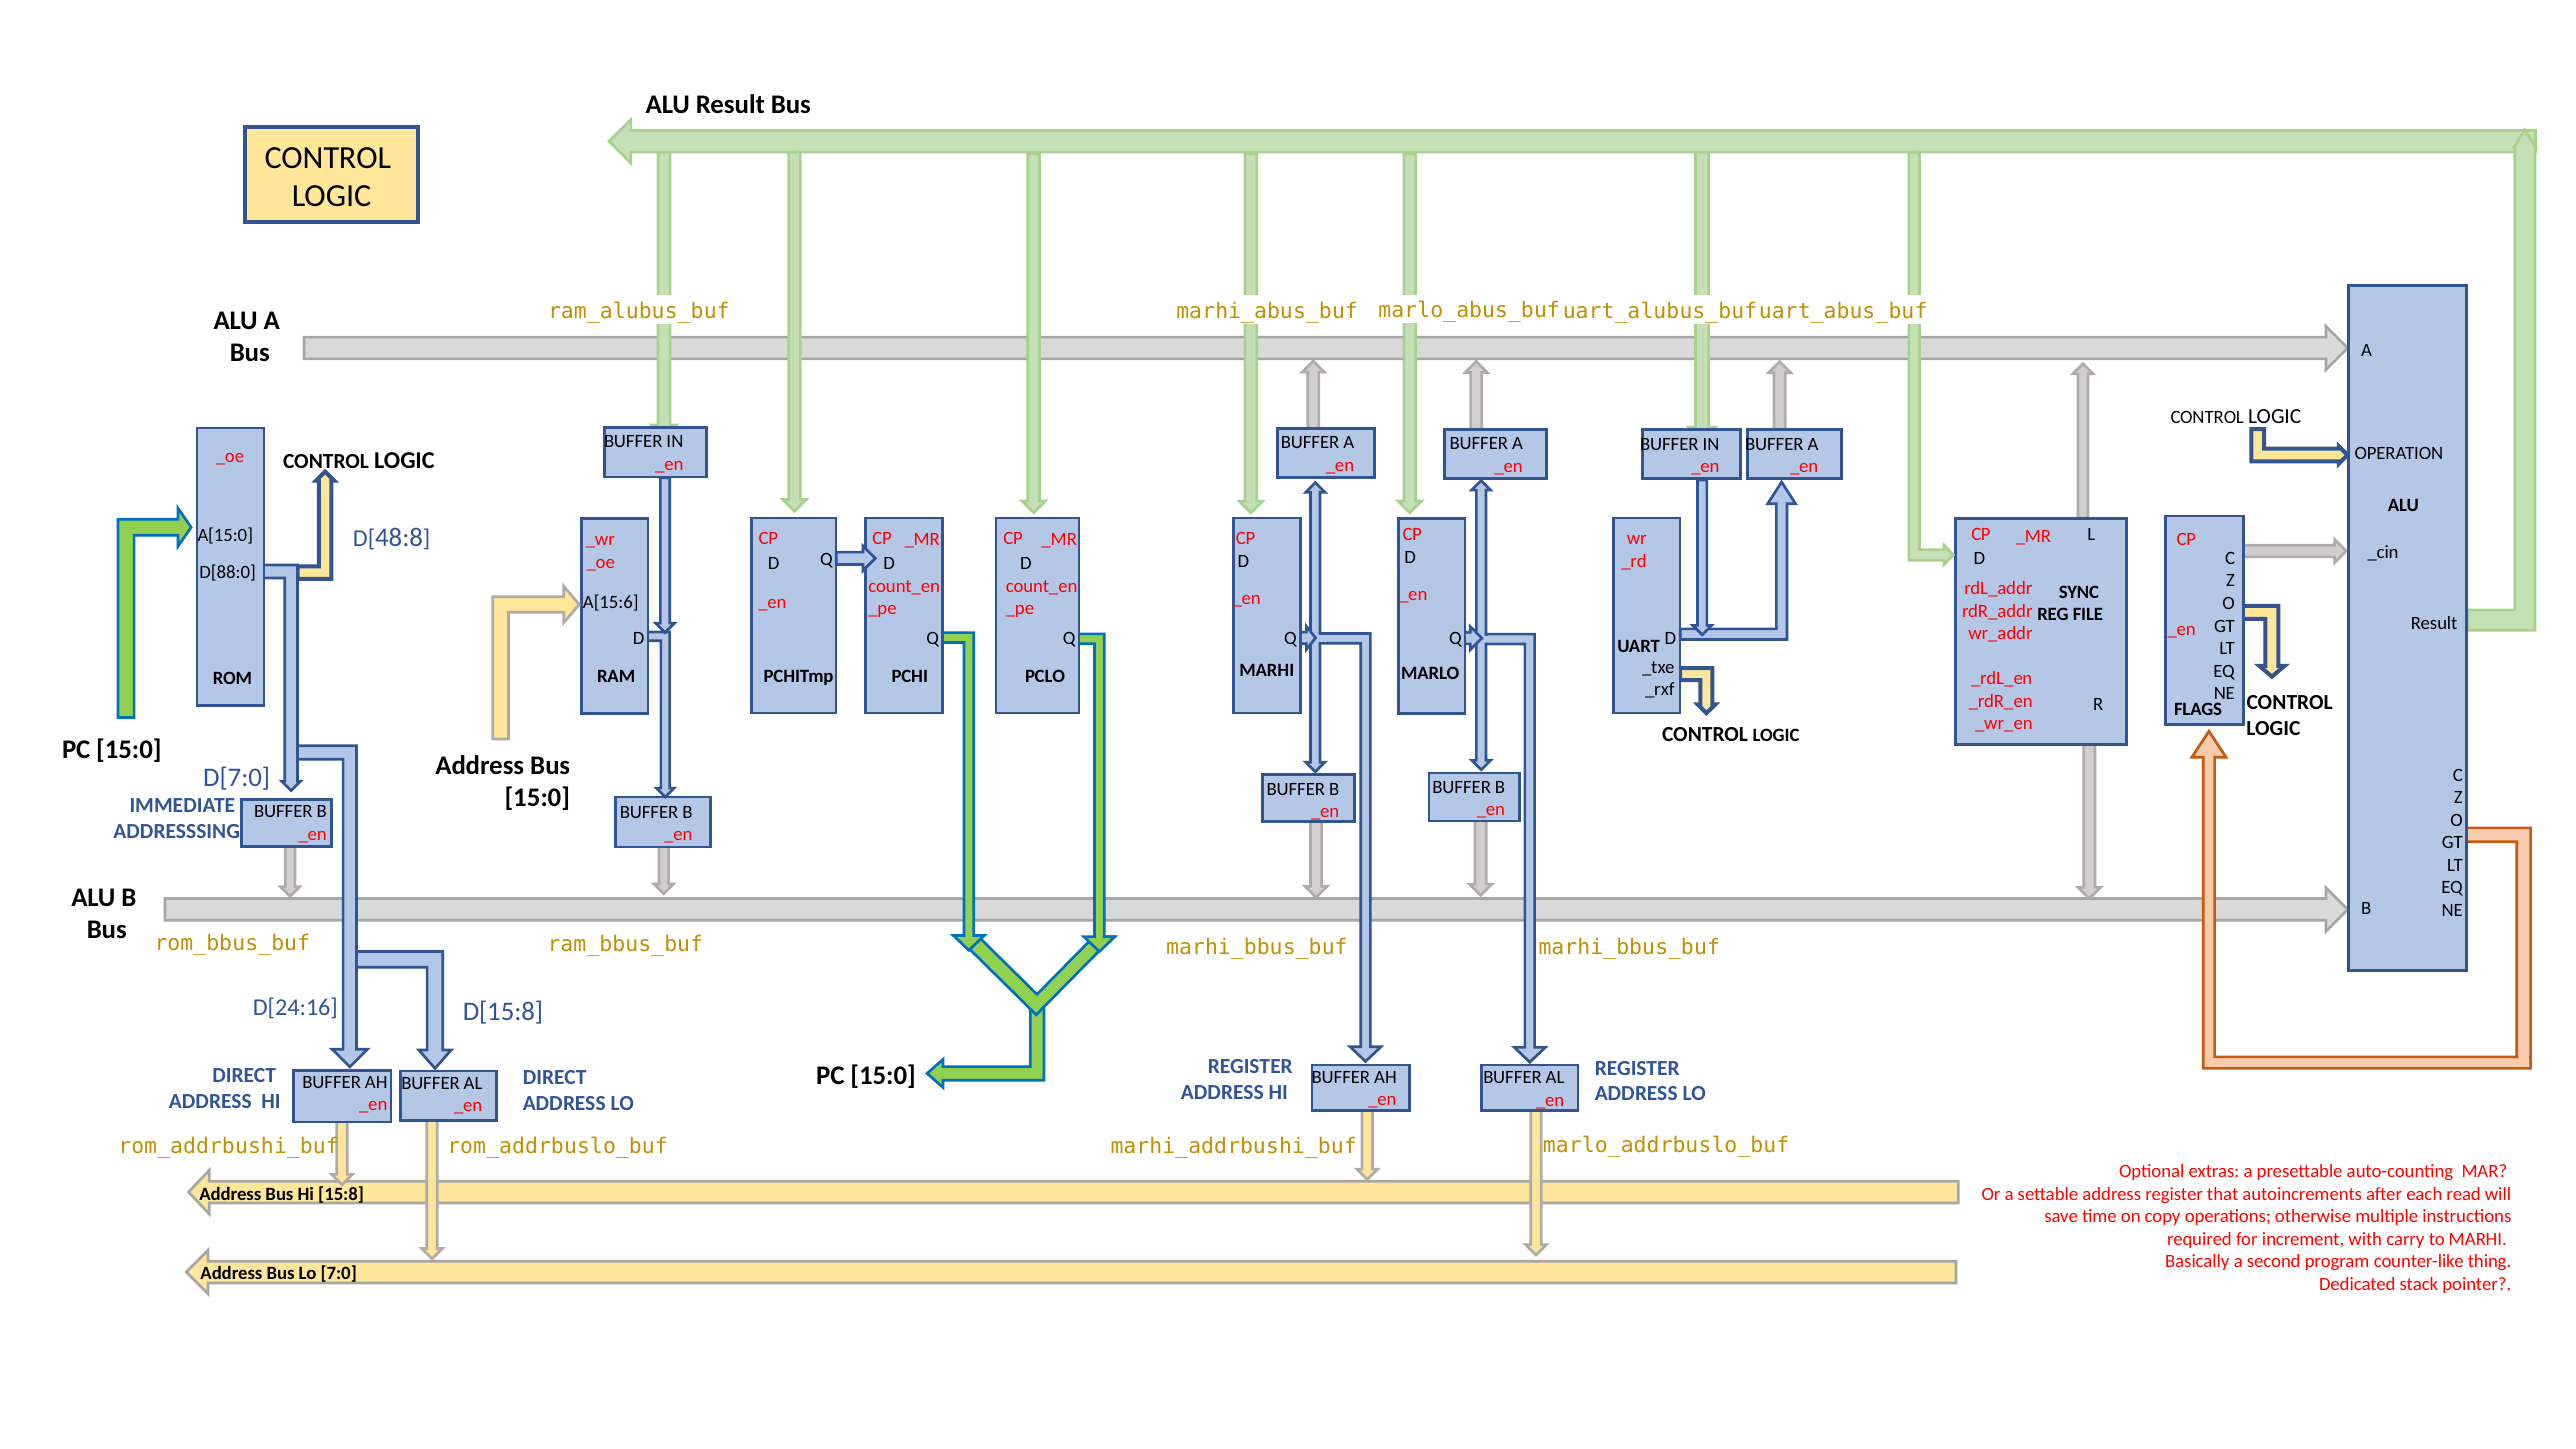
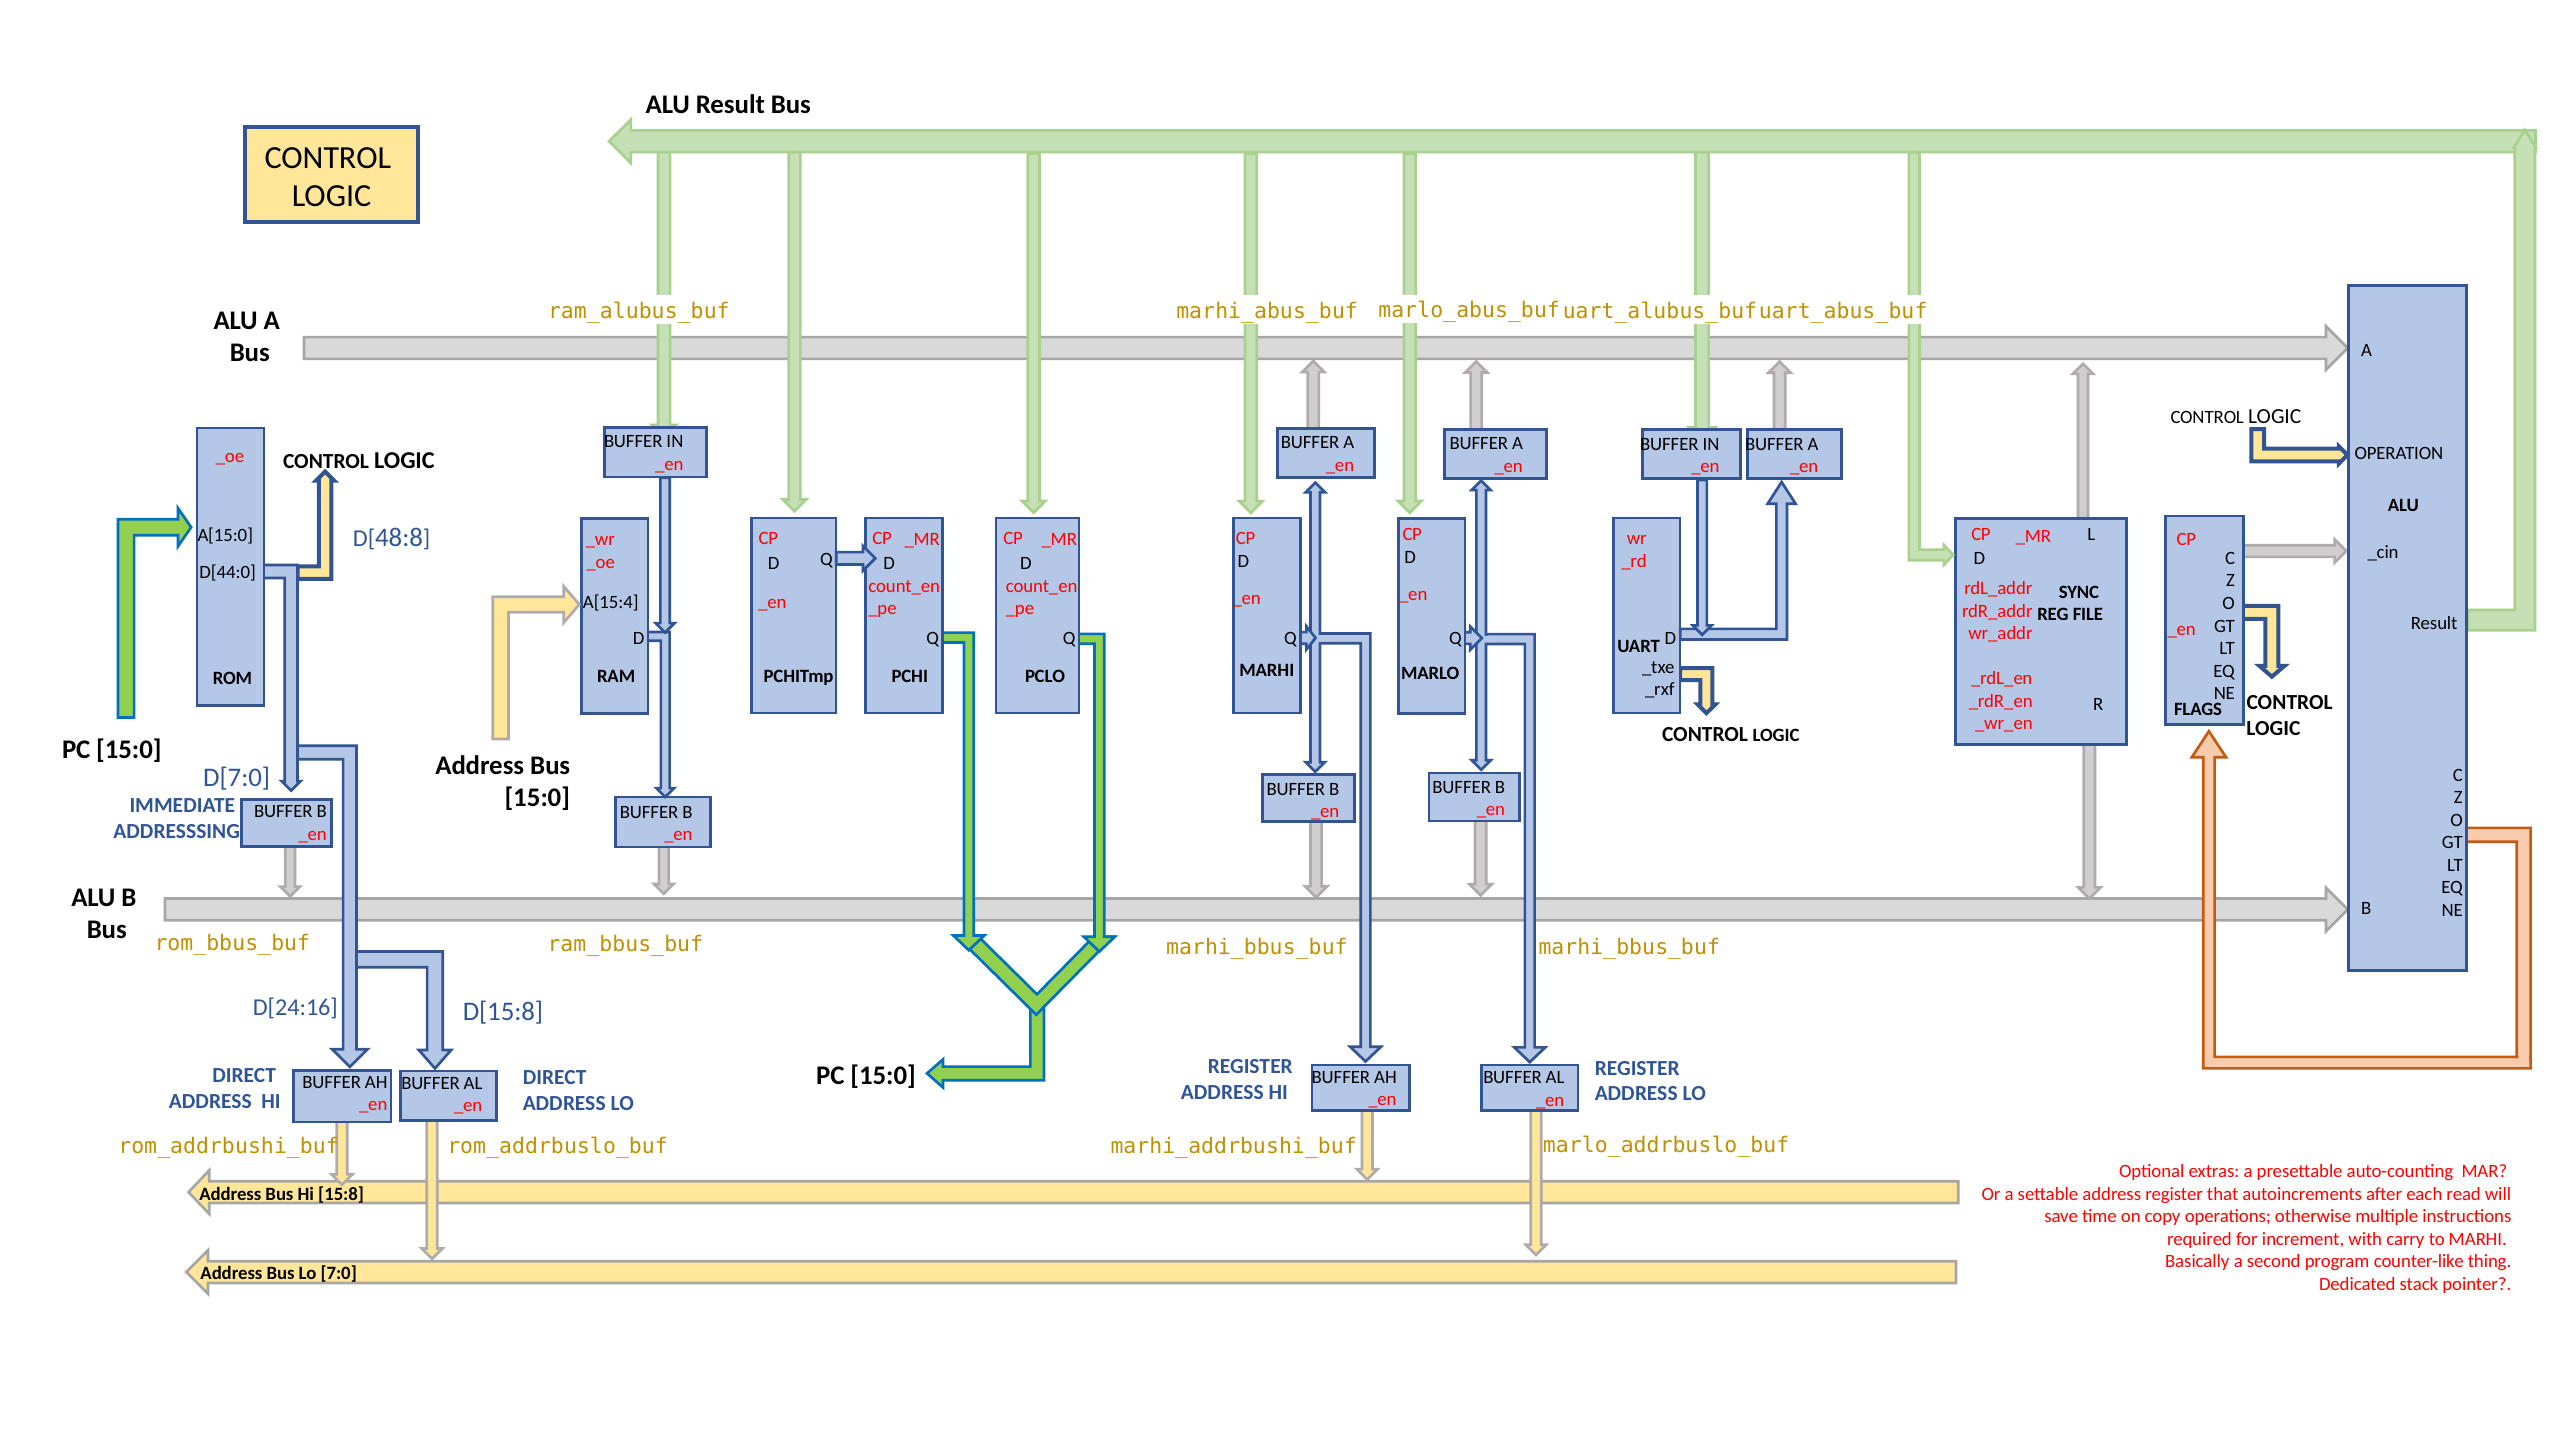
D[88:0: D[88:0 -> D[44:0 (228, 572)
A[15:6: A[15:6 -> A[15:4 (611, 602)
